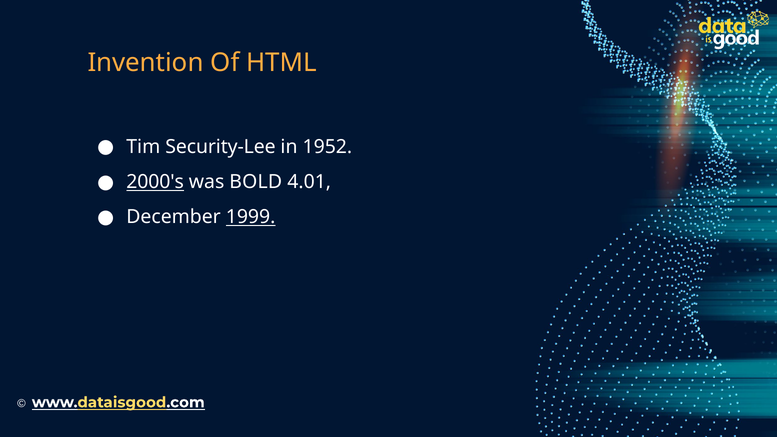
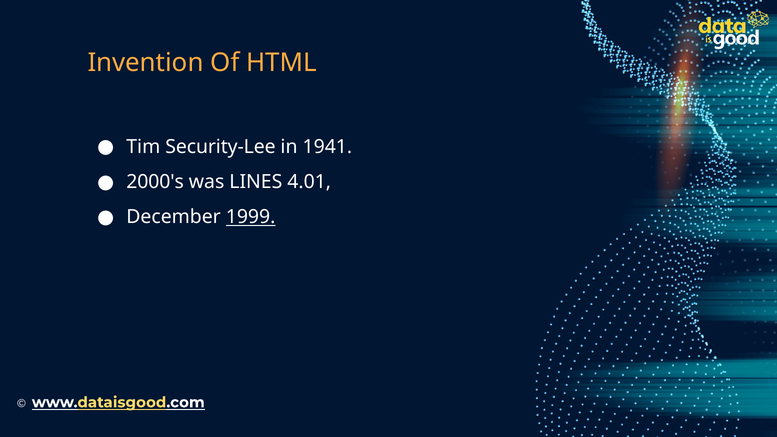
1952: 1952 -> 1941 (327, 147)
2000's underline: present -> none (155, 182)
BOLD: BOLD -> LINES (256, 182)
